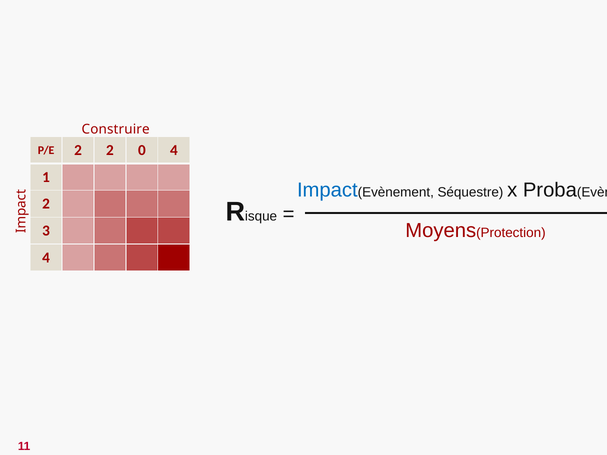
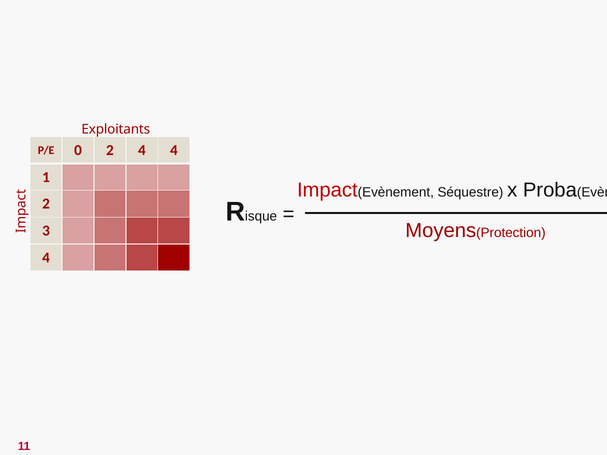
Construire: Construire -> Exploitants (116, 129)
P/E 2: 2 -> 0 (78, 150)
2 0: 0 -> 4 (142, 150)
Impact colour: blue -> red (327, 190)
